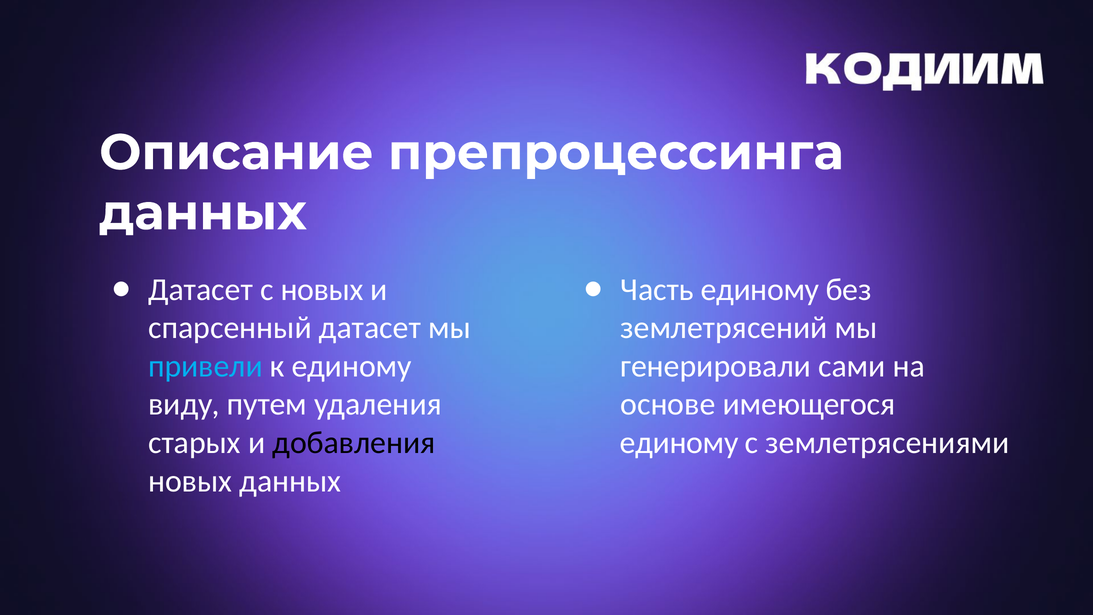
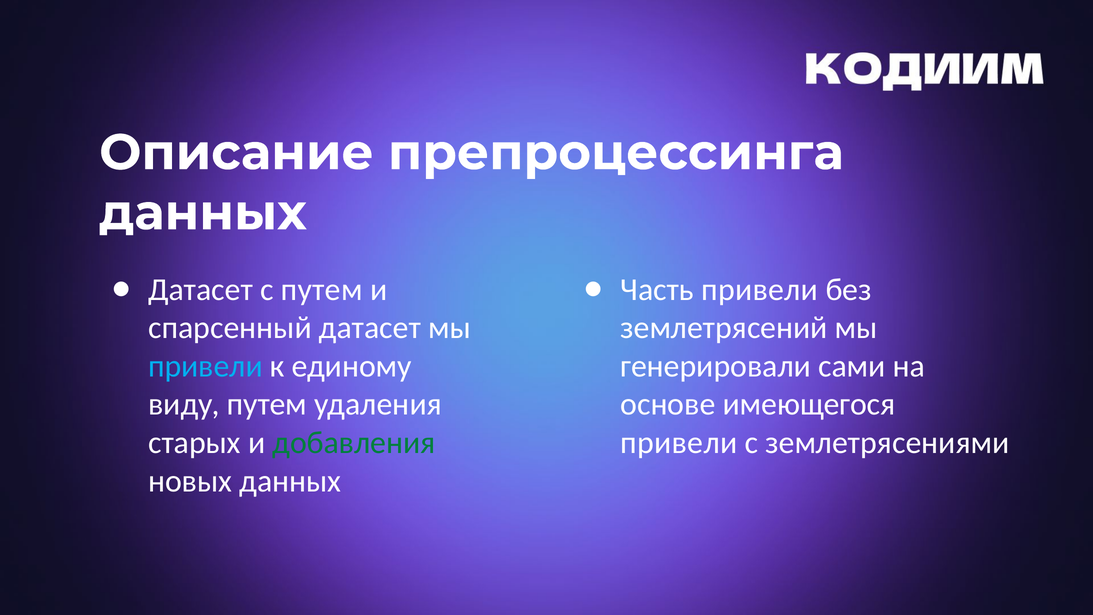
c новых: новых -> путем (322, 289)
Часть единому: единому -> привели (760, 289)
добавления colour: black -> green (354, 443)
единому: единому -> привели (679, 443)
